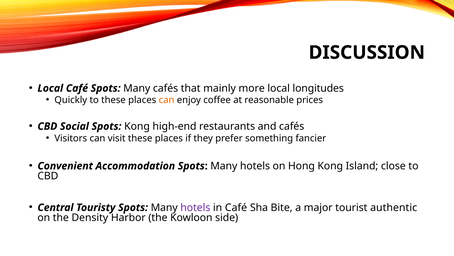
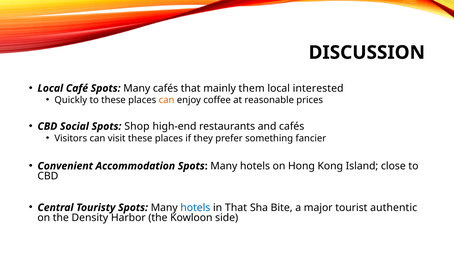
more: more -> them (252, 88)
longitudes: longitudes -> interested (318, 88)
Spots Kong: Kong -> Shop (137, 126)
hotels colour: purple -> blue (195, 207)
in Café: Café -> That (236, 207)
